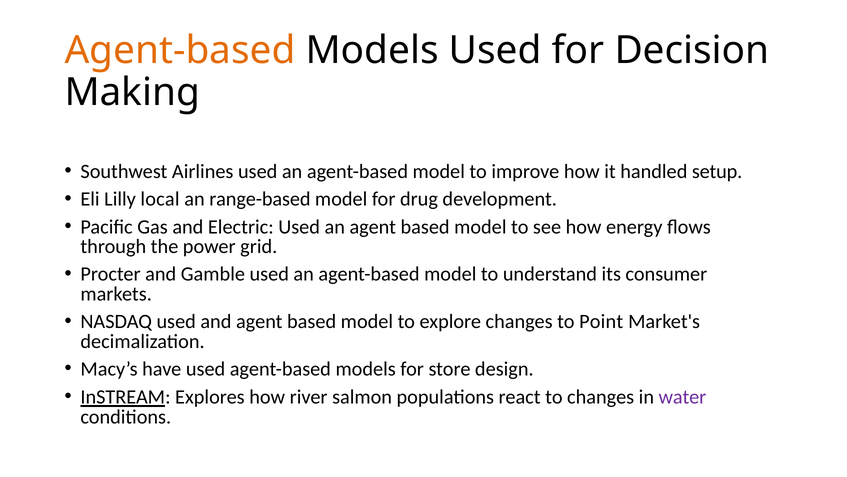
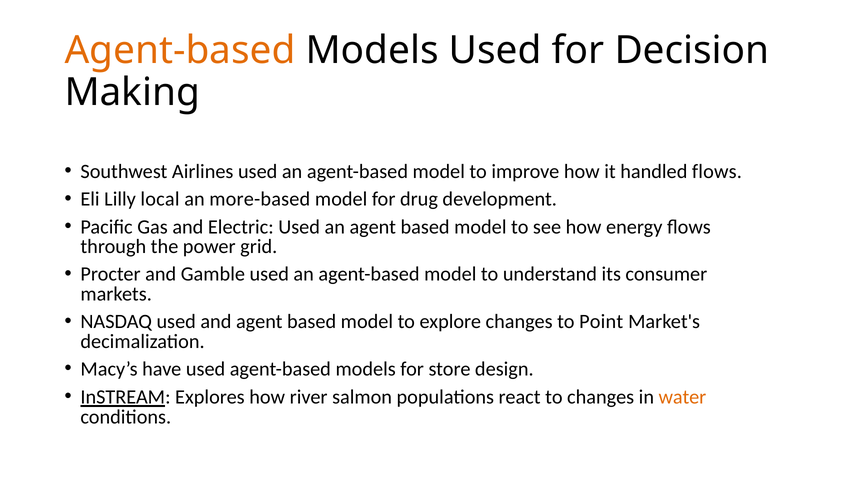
handled setup: setup -> flows (717, 171)
range-based: range-based -> more-based (260, 199)
water colour: purple -> orange (682, 397)
